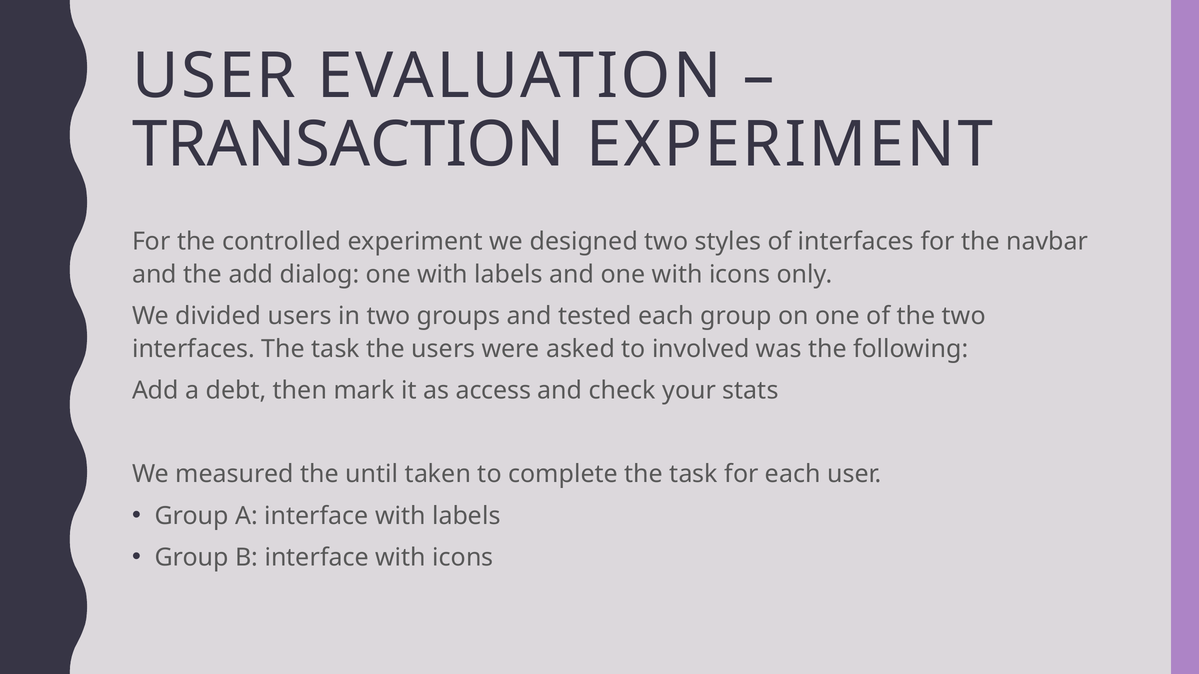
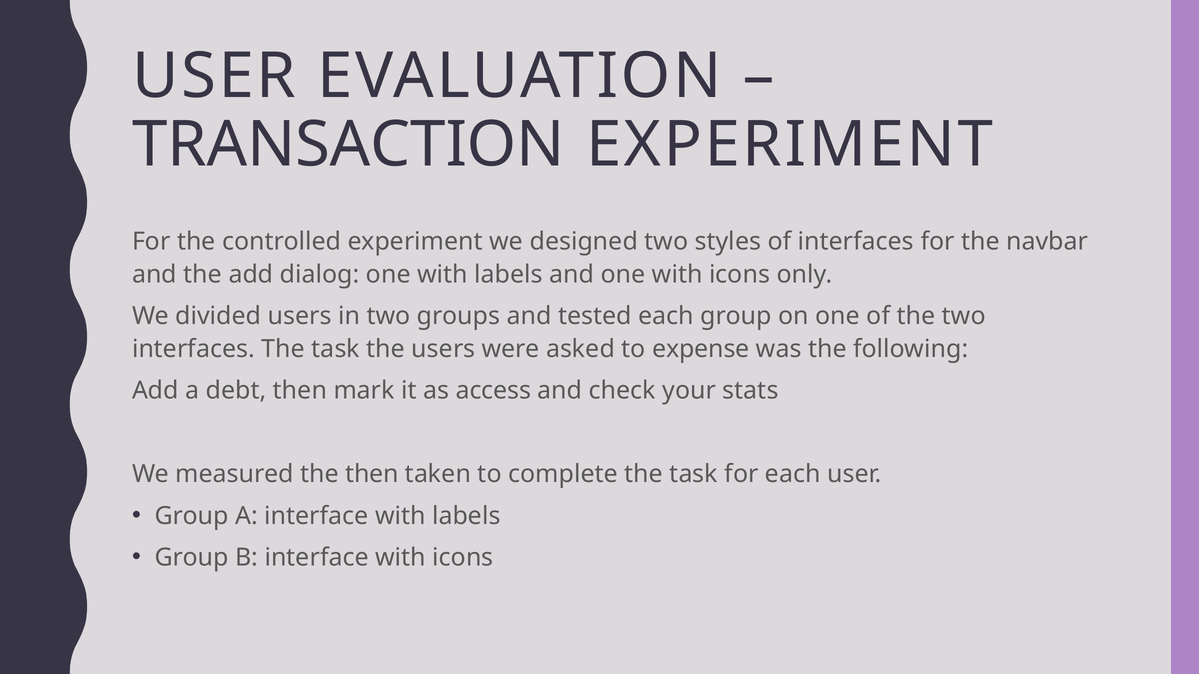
involved: involved -> expense (701, 349)
the until: until -> then (372, 474)
